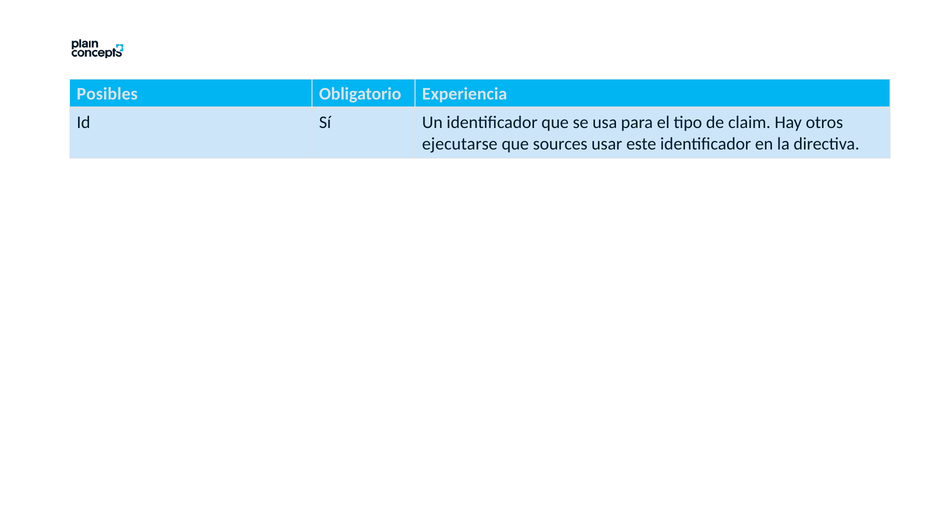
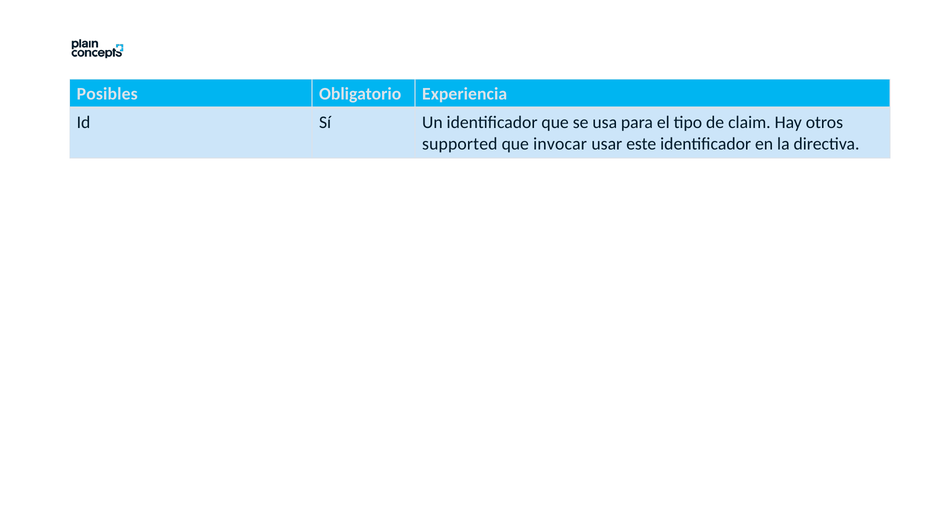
ejecutarse: ejecutarse -> supported (460, 144)
sources: sources -> invocar (560, 144)
